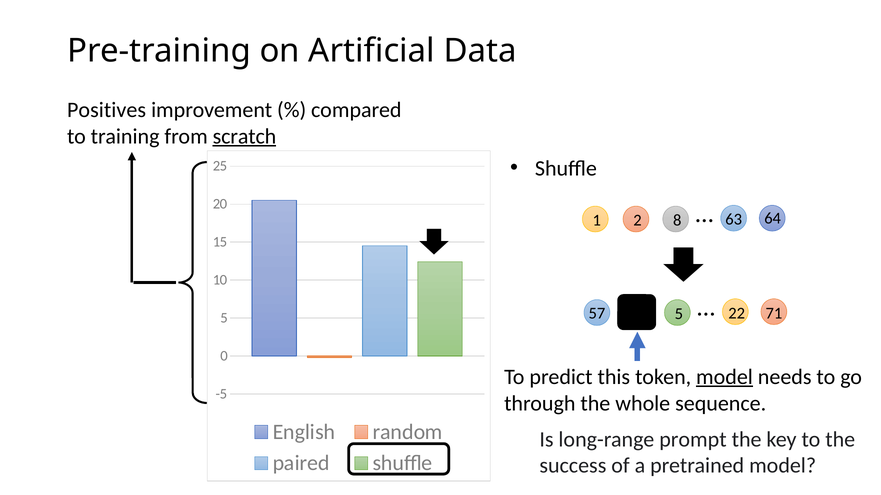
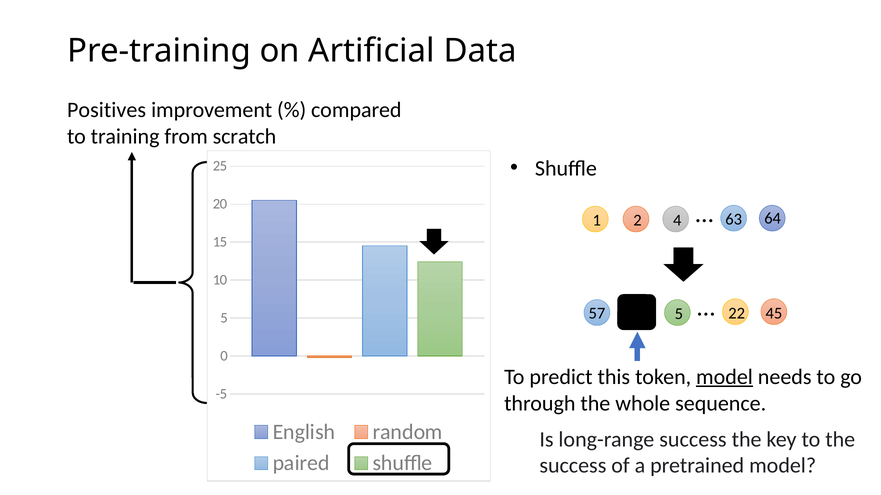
scratch underline: present -> none (245, 137)
8: 8 -> 4 (677, 220)
71: 71 -> 45 (774, 314)
long-range prompt: prompt -> success (693, 440)
